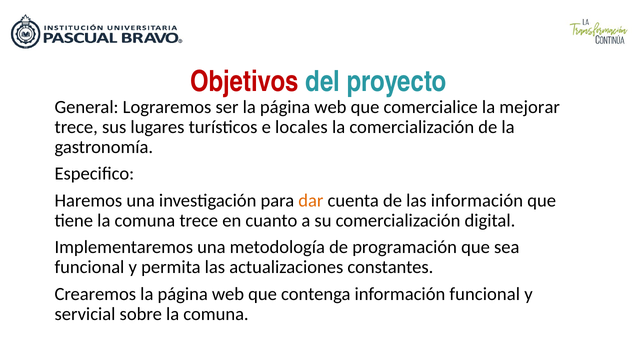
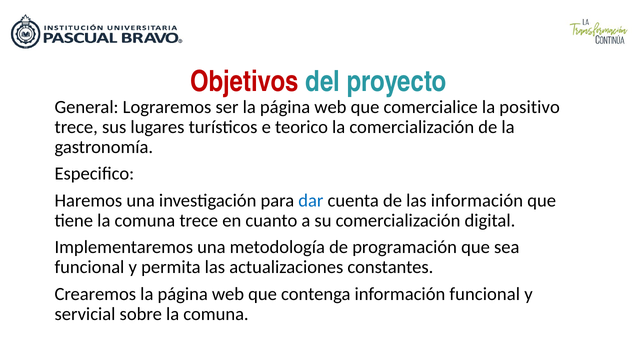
mejorar: mejorar -> positivo (530, 107)
locales: locales -> teorico (302, 127)
dar colour: orange -> blue (311, 201)
